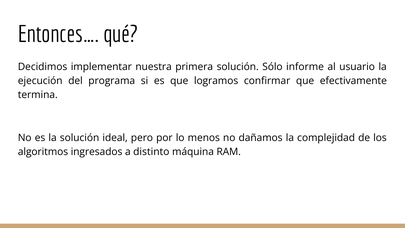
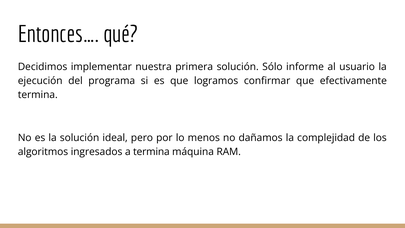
a distinto: distinto -> termina (151, 152)
